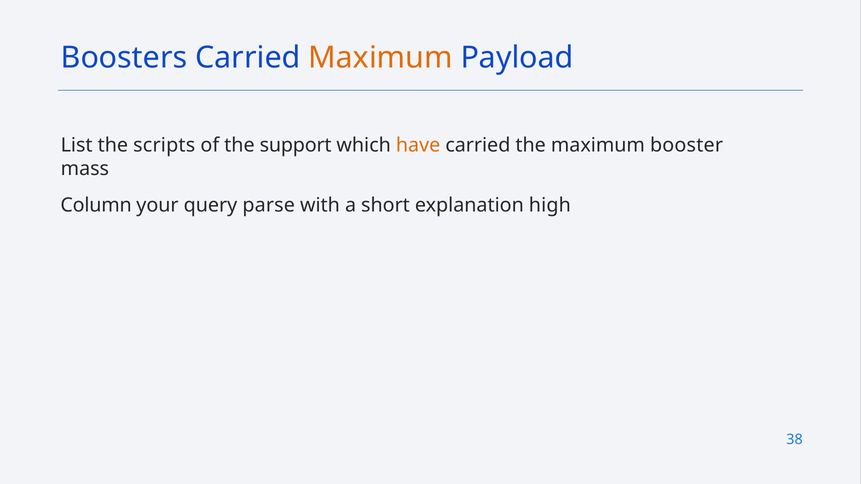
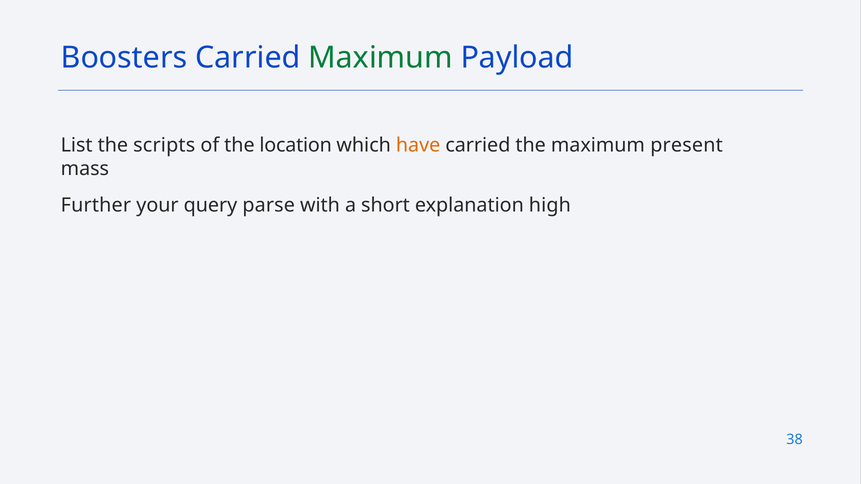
Maximum colour: orange -> green (380, 58)
support: support -> location (296, 145)
booster: booster -> present (687, 145)
Column: Column -> Further (96, 205)
